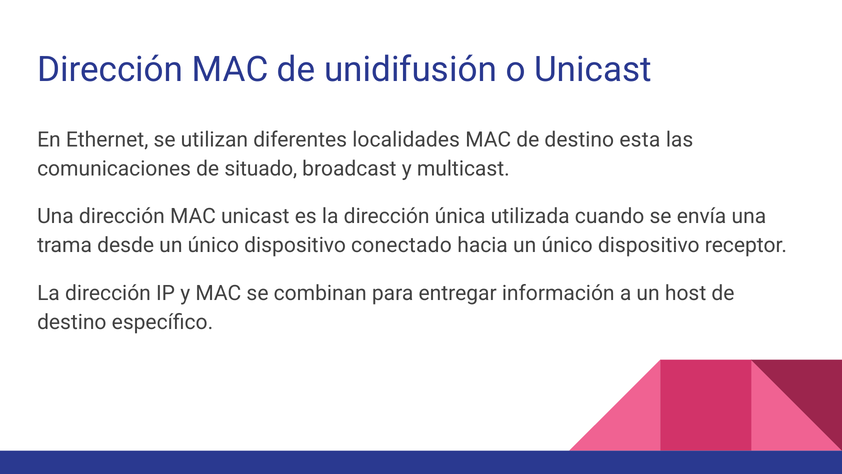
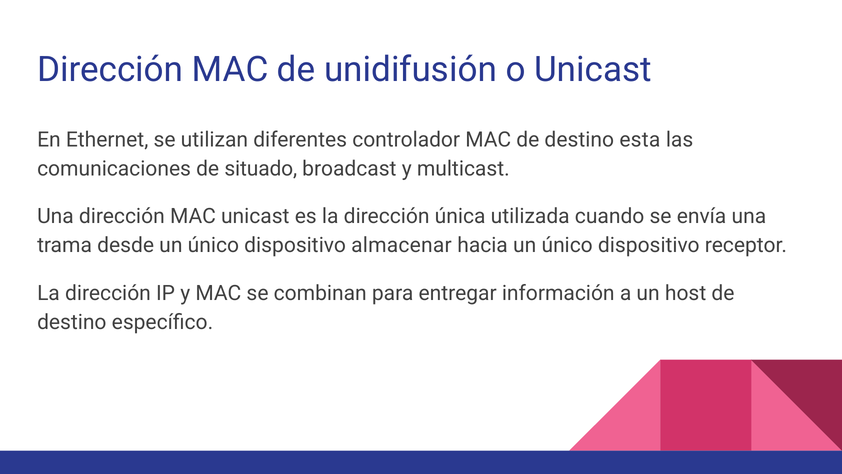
localidades: localidades -> controlador (406, 140)
conectado: conectado -> almacenar (401, 245)
